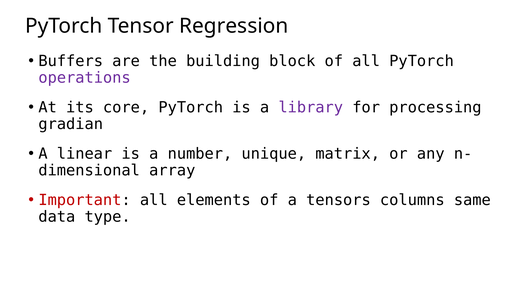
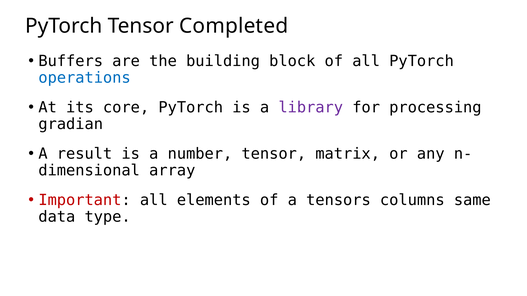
Regression: Regression -> Completed (234, 26)
operations colour: purple -> blue (85, 78)
linear: linear -> result (85, 154)
number unique: unique -> tensor (274, 154)
